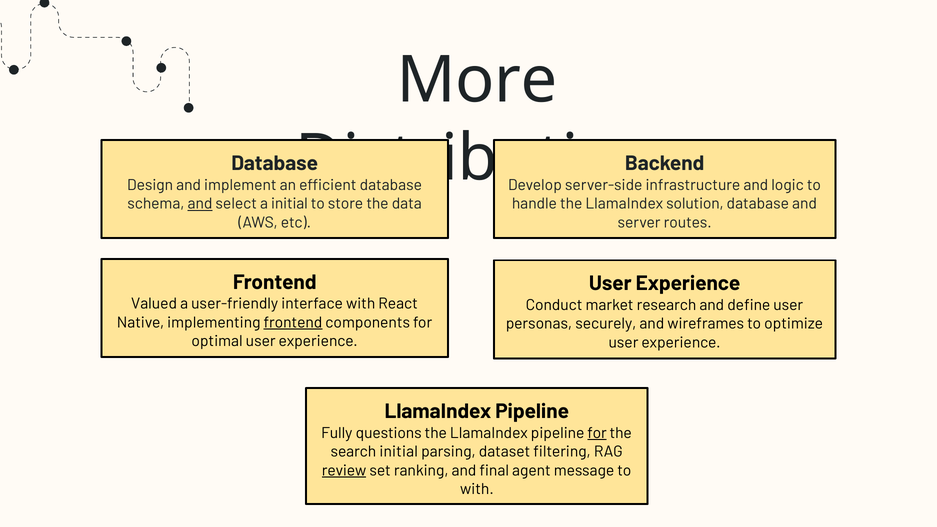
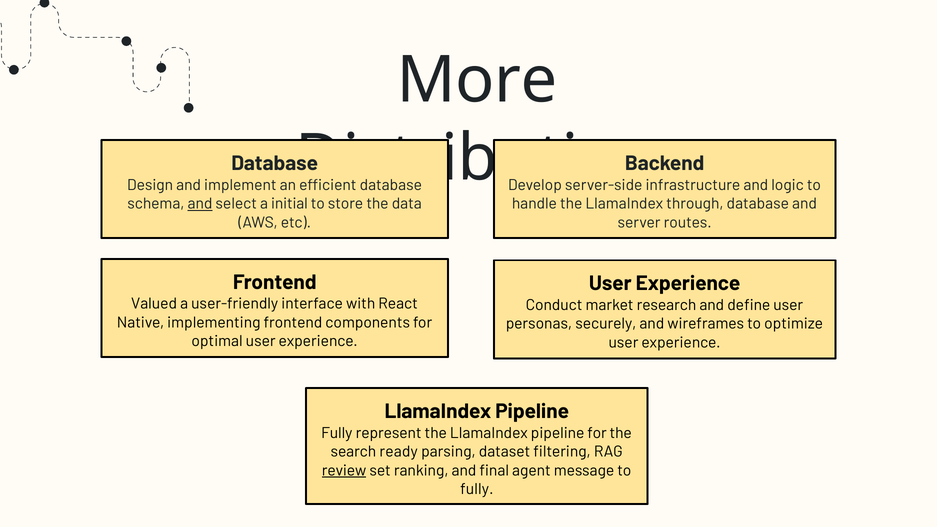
solution: solution -> through (695, 204)
frontend underline: present -> none (293, 322)
questions: questions -> represent (389, 433)
for underline: present -> none (597, 433)
search initial: initial -> ready (399, 452)
with: with -> fully (477, 489)
